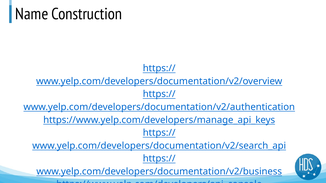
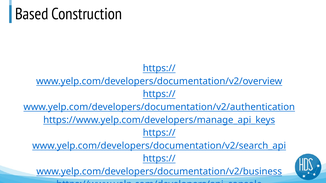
Name: Name -> Based (32, 14)
